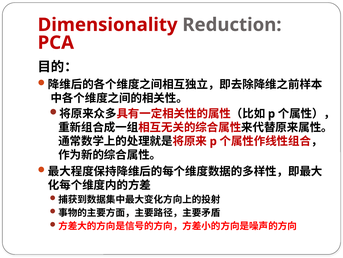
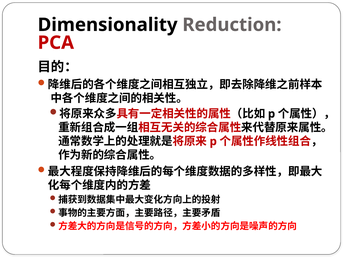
Dimensionality colour: red -> black (108, 25)
